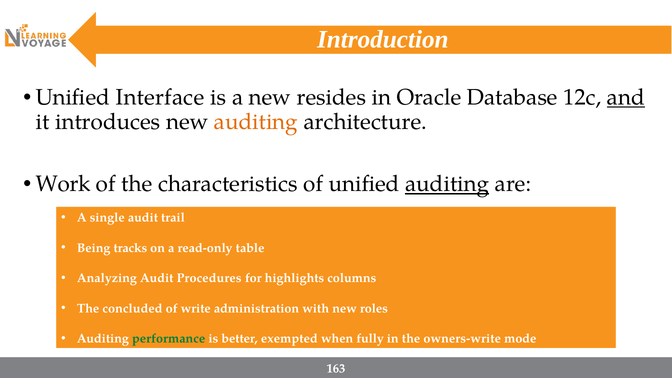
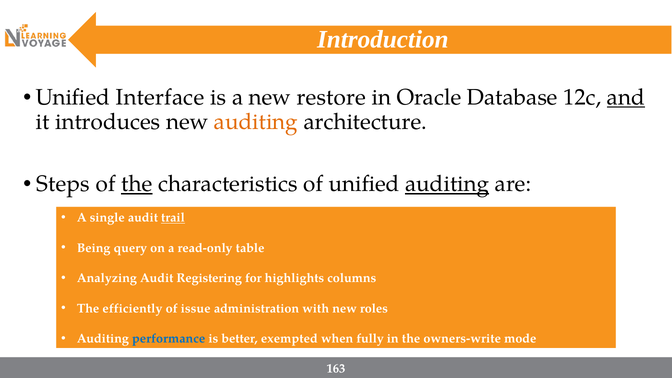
resides: resides -> restore (331, 97)
Work: Work -> Steps (63, 184)
the underline: none -> present (137, 184)
trail underline: none -> present (173, 218)
tracks: tracks -> query (130, 248)
Procedures: Procedures -> Registering (209, 278)
concluded: concluded -> efficiently (132, 308)
write: write -> issue (196, 308)
performance colour: green -> blue (169, 339)
